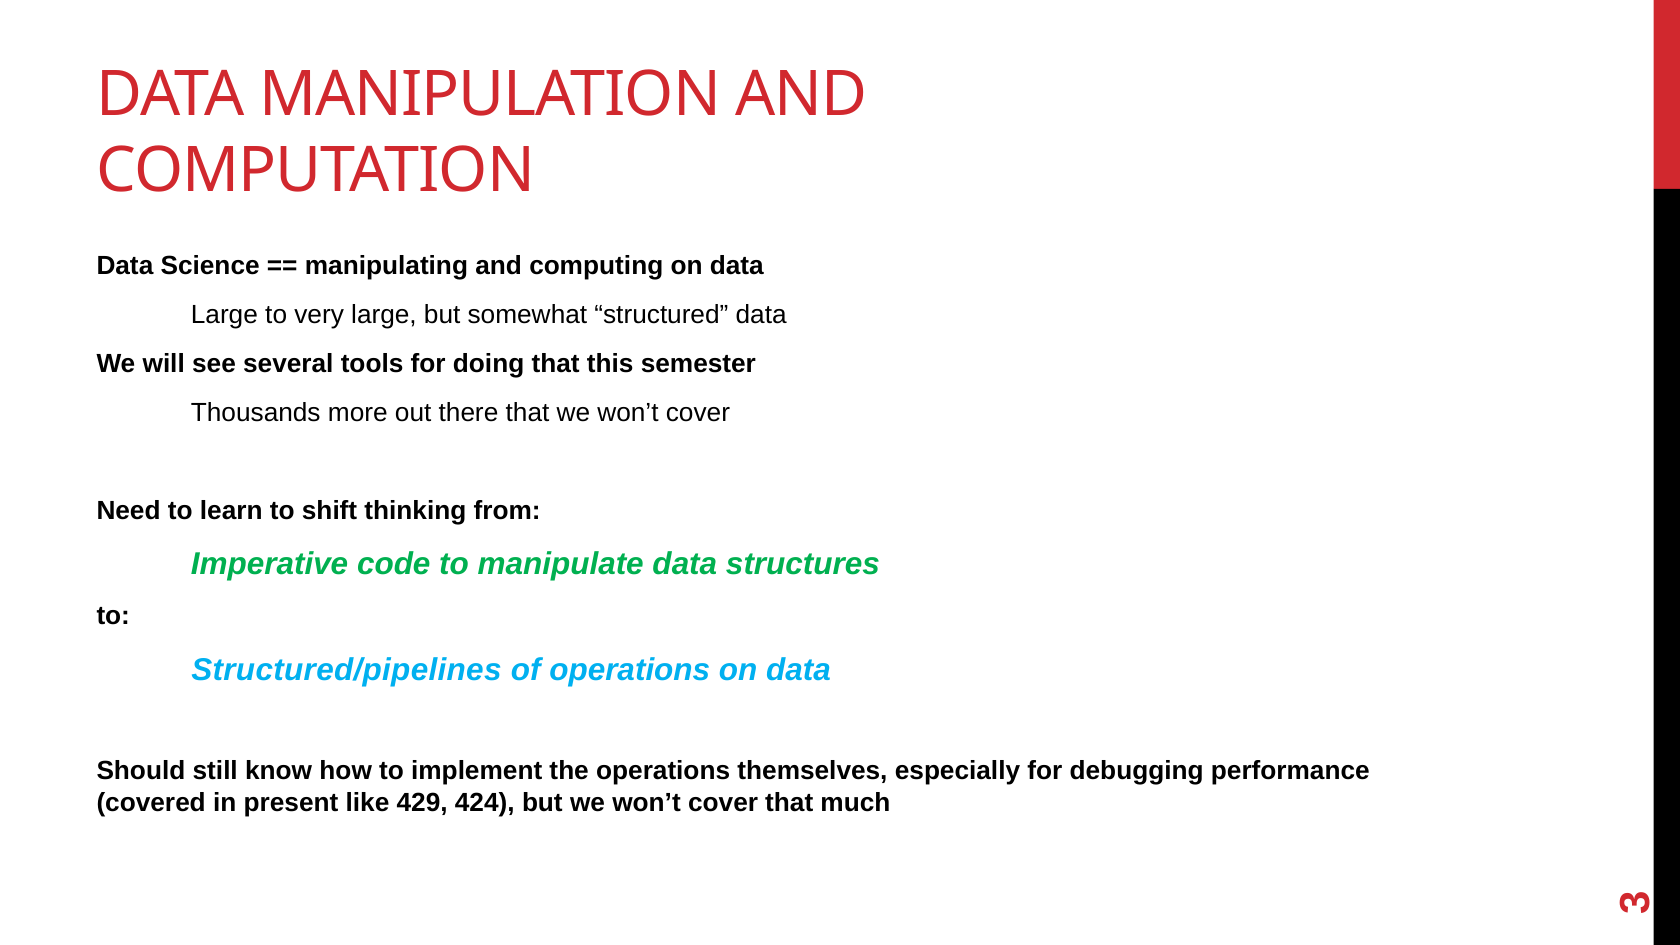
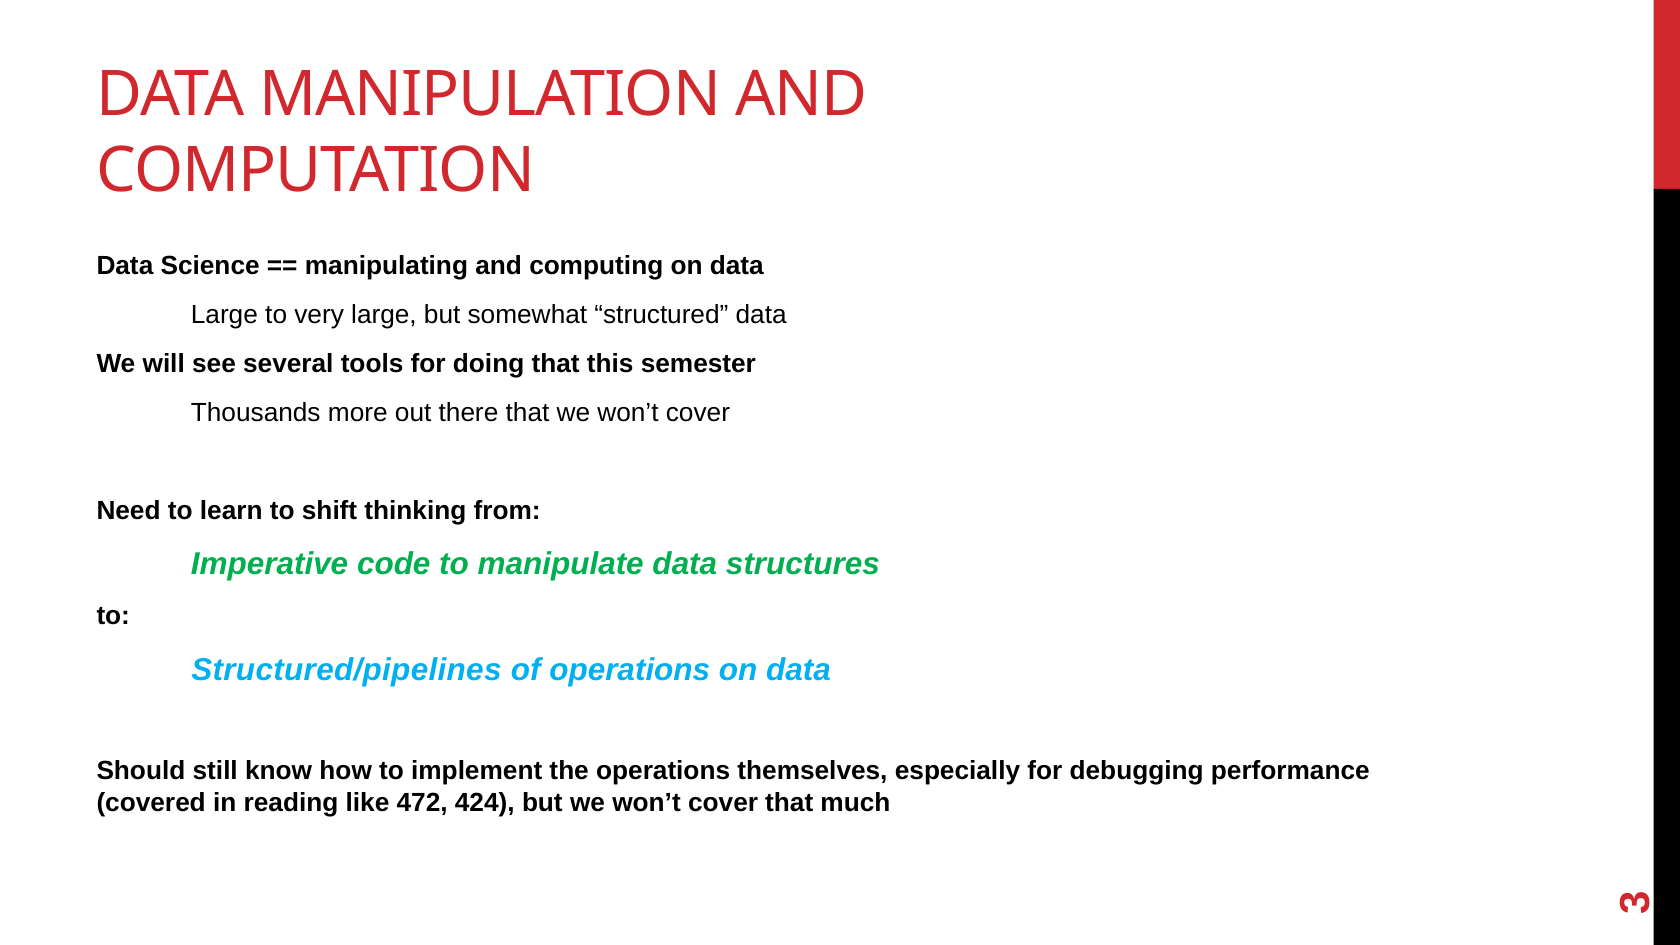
present: present -> reading (291, 802)
429: 429 -> 472 (422, 802)
